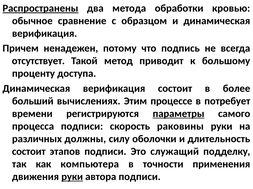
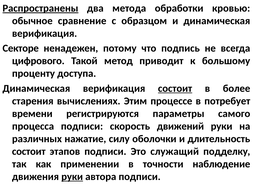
Причем: Причем -> Секторе (21, 49)
отсутствует: отсутствует -> цифрового (38, 61)
состоит underline: none -> present (175, 89)
больший: больший -> старения (33, 101)
параметры underline: present -> none (179, 114)
раковины: раковины -> движений (180, 127)
должны: должны -> нажатие (85, 139)
компьютера: компьютера -> применении (90, 165)
применения: применения -> наблюдение (221, 165)
